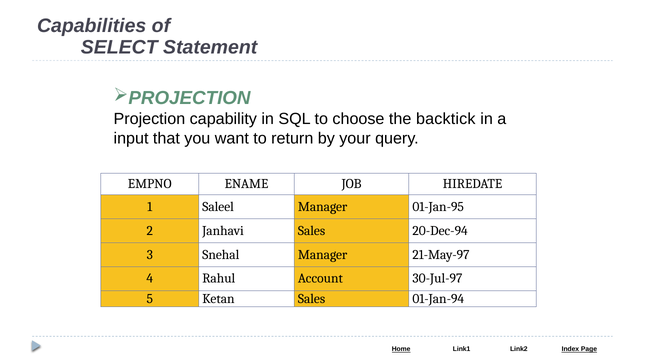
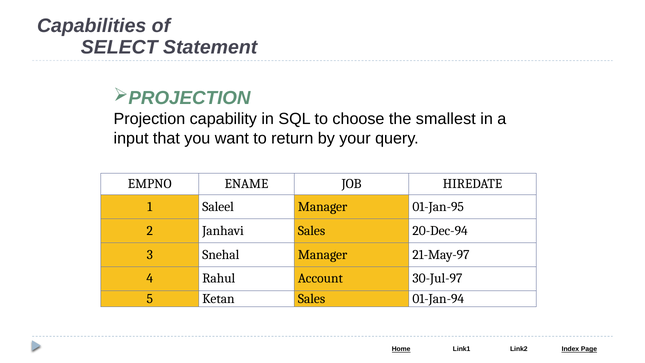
backtick: backtick -> smallest (446, 119)
